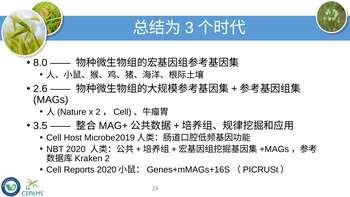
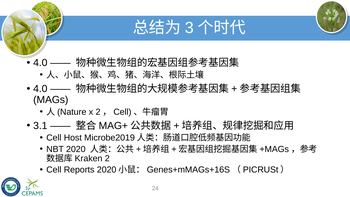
8.0: 8.0 -> 4.0 (40, 63)
2.6: 2.6 -> 4.0 (40, 89)
3.5: 3.5 -> 3.1 (40, 126)
